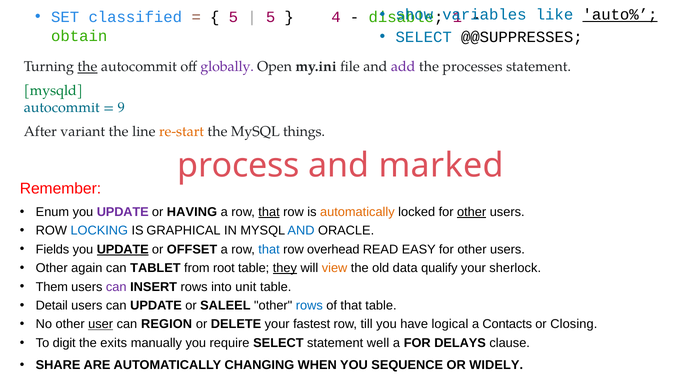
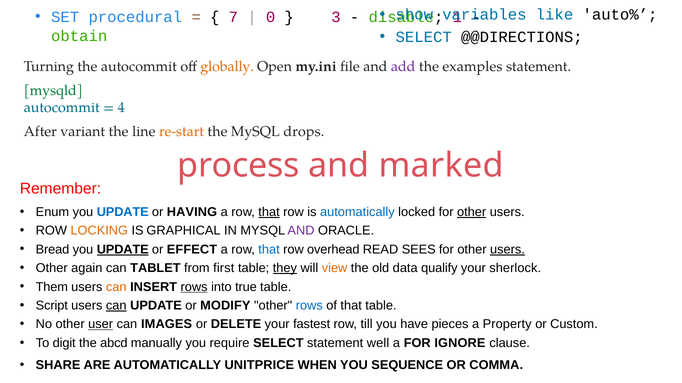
auto% underline: present -> none (620, 15)
classified: classified -> procedural (135, 17)
5: 5 -> 7 (233, 17)
5: 5 -> 0 (271, 17)
4: 4 -> 3 (336, 17)
@@SUPPRESSES: @@SUPPRESSES -> @@DIRECTIONS (522, 37)
the underline: present -> none (87, 67)
globally colour: purple -> orange (227, 67)
processes: processes -> examples (472, 67)
9: 9 -> 4 (121, 108)
things: things -> drops (304, 132)
UPDATE colour: purple -> blue (123, 212)
automatically colour: orange -> blue (357, 212)
LOCKING colour: blue -> orange (99, 231)
AND colour: blue -> purple (301, 231)
Fields: Fields -> Bread (52, 250)
OFFSET: OFFSET -> EFFECT (192, 250)
EASY: EASY -> SEES (419, 250)
users underline: none -> present (507, 250)
root: root -> first (224, 269)
can colour: purple -> orange (116, 287)
rows underline: none -> present (194, 287)
unit: unit -> true (246, 287)
Detail: Detail -> Script (52, 306)
can underline: none -> present (116, 306)
SALEEL: SALEEL -> MODIFY (225, 306)
REGION: REGION -> IMAGES (167, 325)
logical: logical -> pieces (450, 325)
Contacts: Contacts -> Property (507, 325)
Closing: Closing -> Custom (574, 325)
exits: exits -> abcd (114, 344)
DELAYS: DELAYS -> IGNORE (460, 344)
CHANGING: CHANGING -> UNITPRICE (259, 366)
WIDELY: WIDELY -> COMMA (496, 366)
